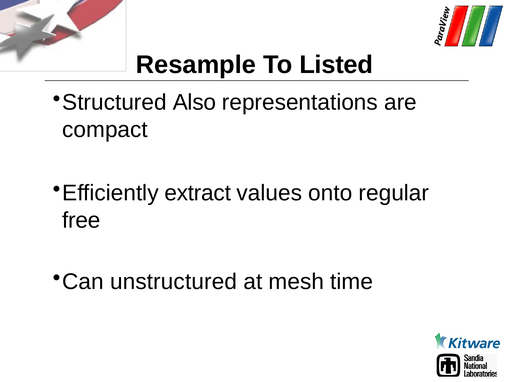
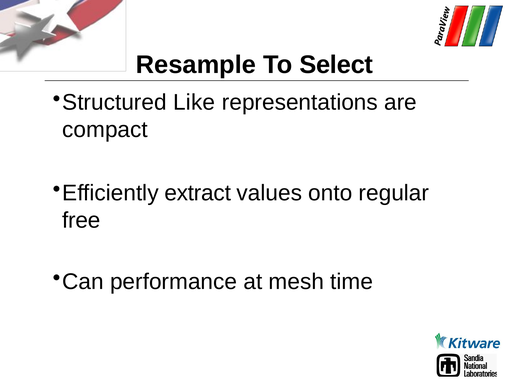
Listed: Listed -> Select (336, 65)
Also: Also -> Like (194, 102)
unstructured: unstructured -> performance (174, 282)
